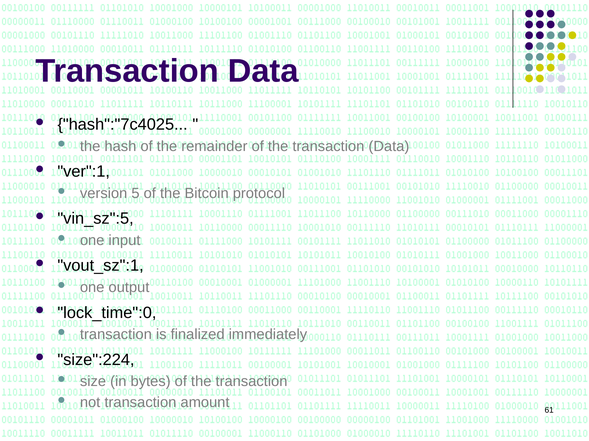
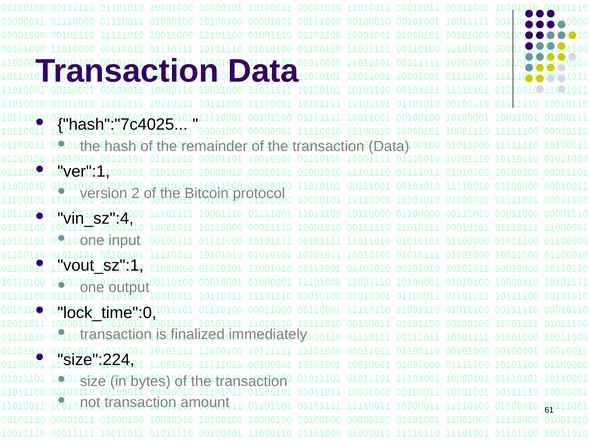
5: 5 -> 2 (136, 194)
vin_sz":5: vin_sz":5 -> vin_sz":4 (96, 219)
